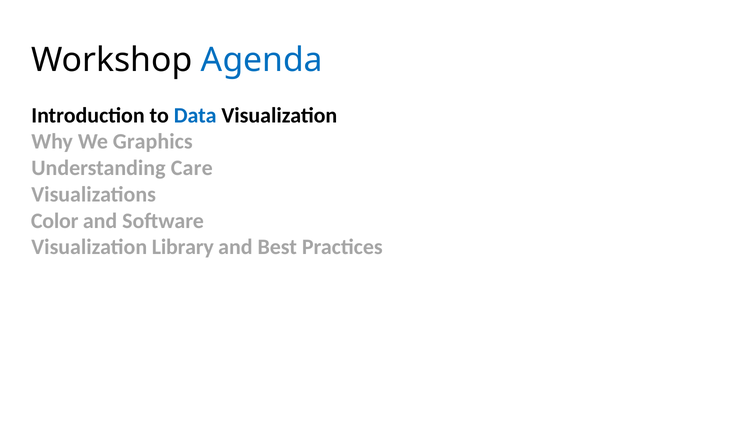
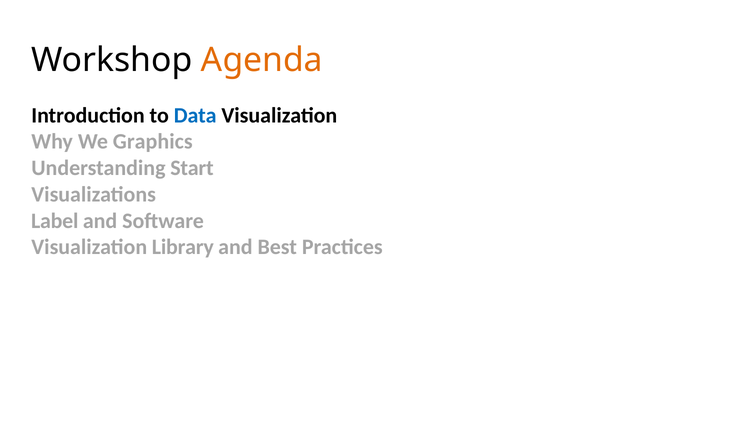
Agenda colour: blue -> orange (262, 60)
Care: Care -> Start (192, 168)
Color: Color -> Label (55, 221)
